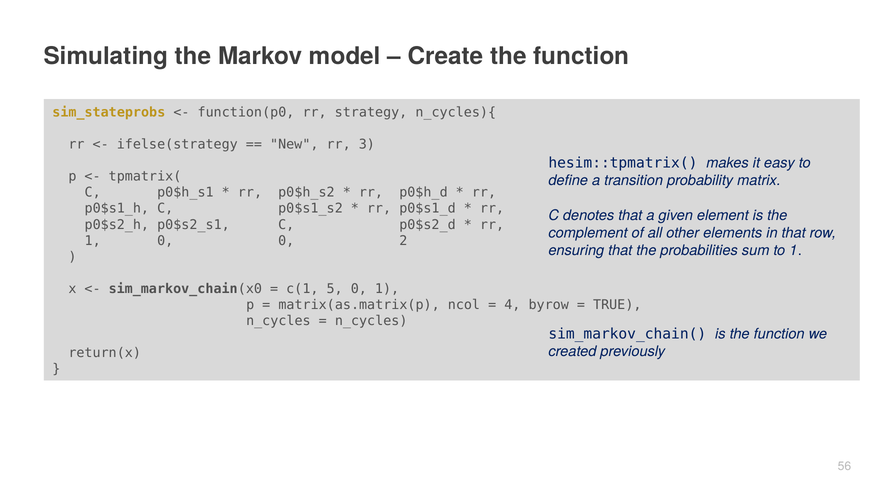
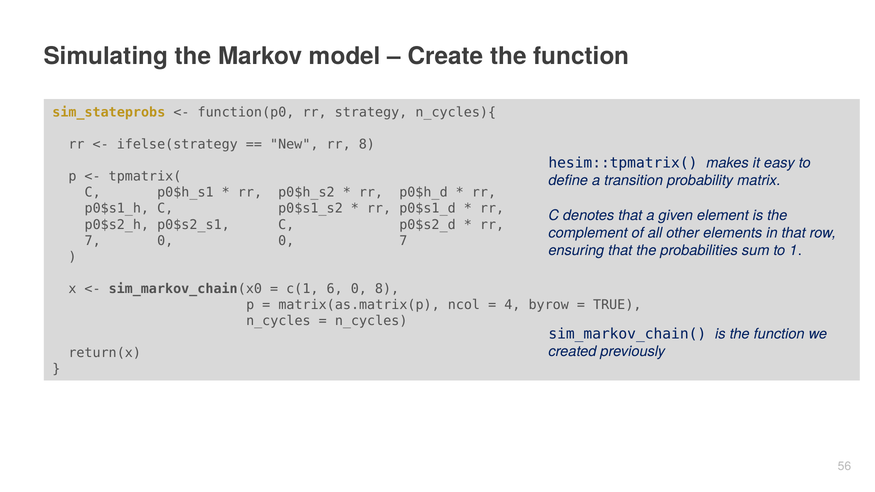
rr 3: 3 -> 8 (367, 144)
1: 1 -> 7 (93, 241)
0 2: 2 -> 7 (403, 241)
5: 5 -> 6 (335, 289)
0 1: 1 -> 8 (387, 289)
